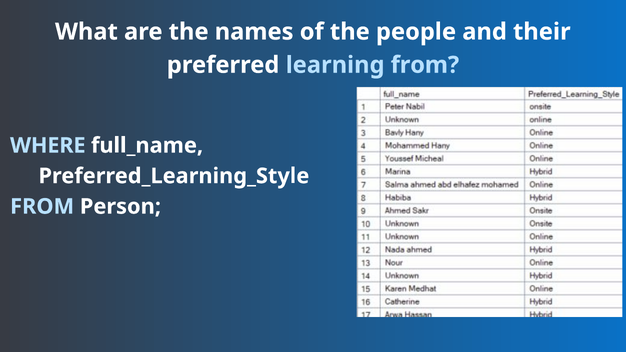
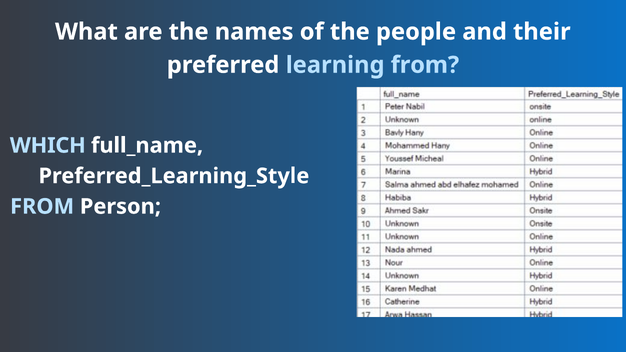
WHERE: WHERE -> WHICH (48, 146)
